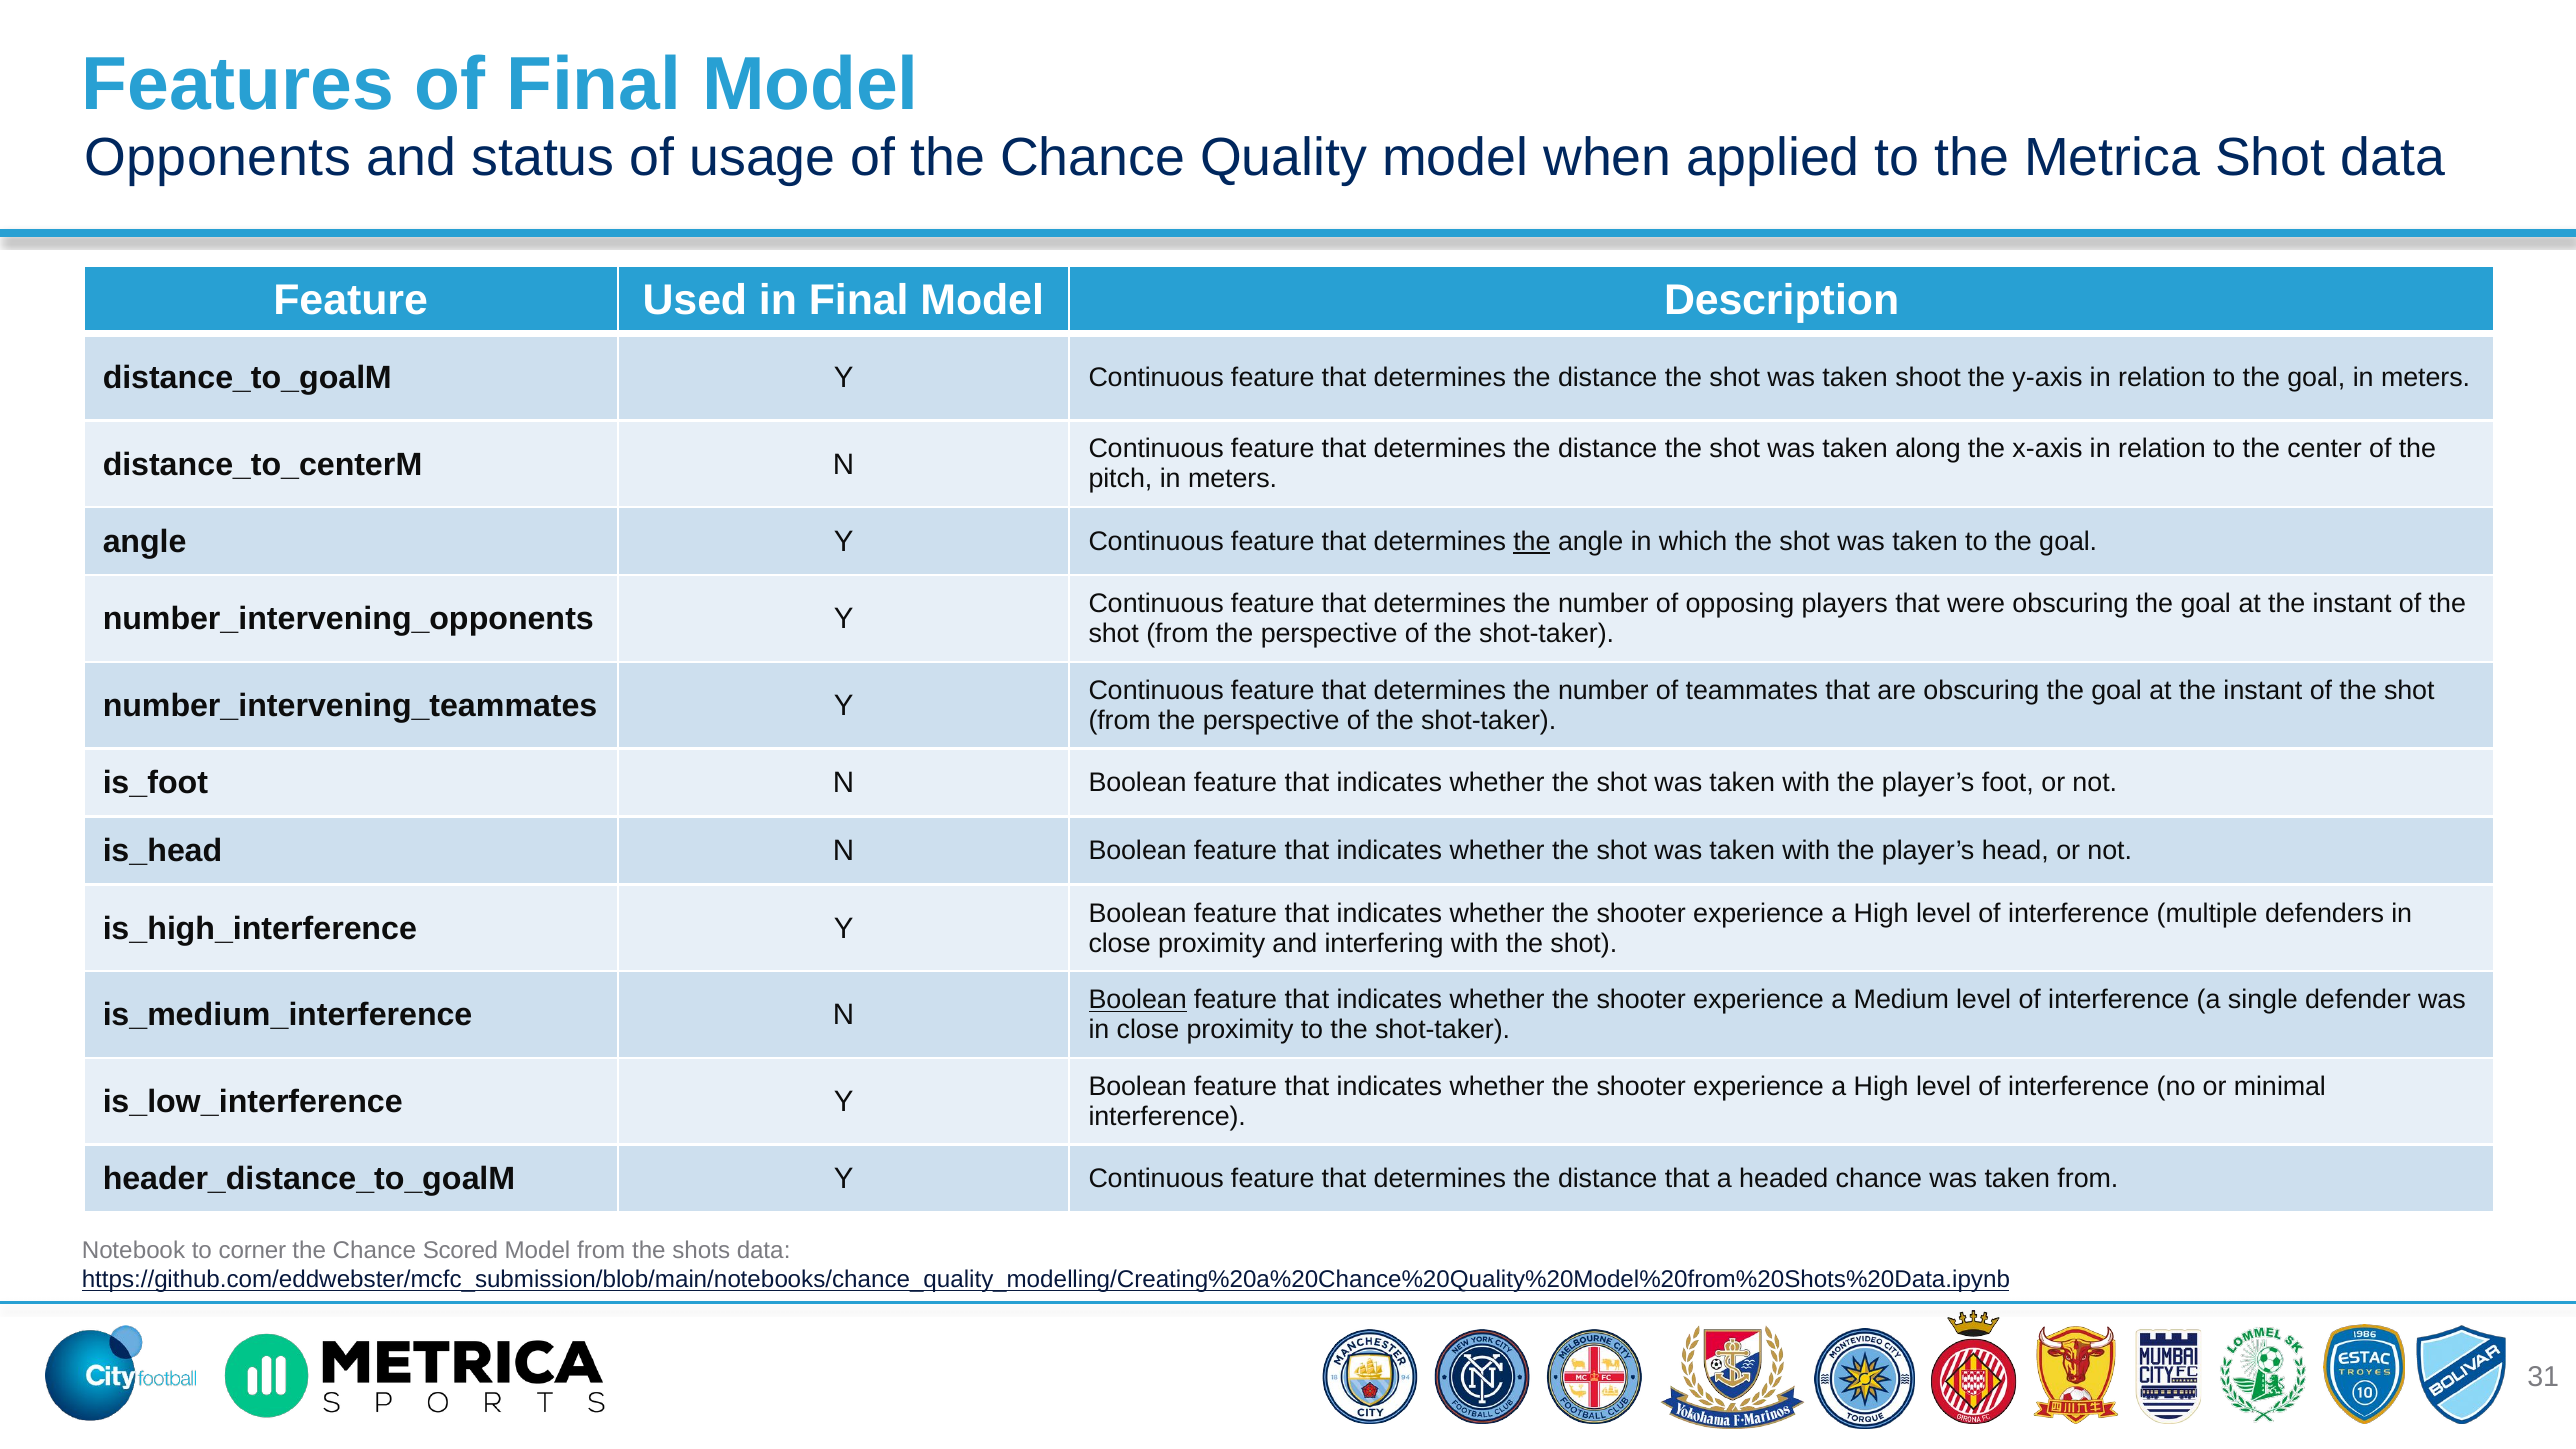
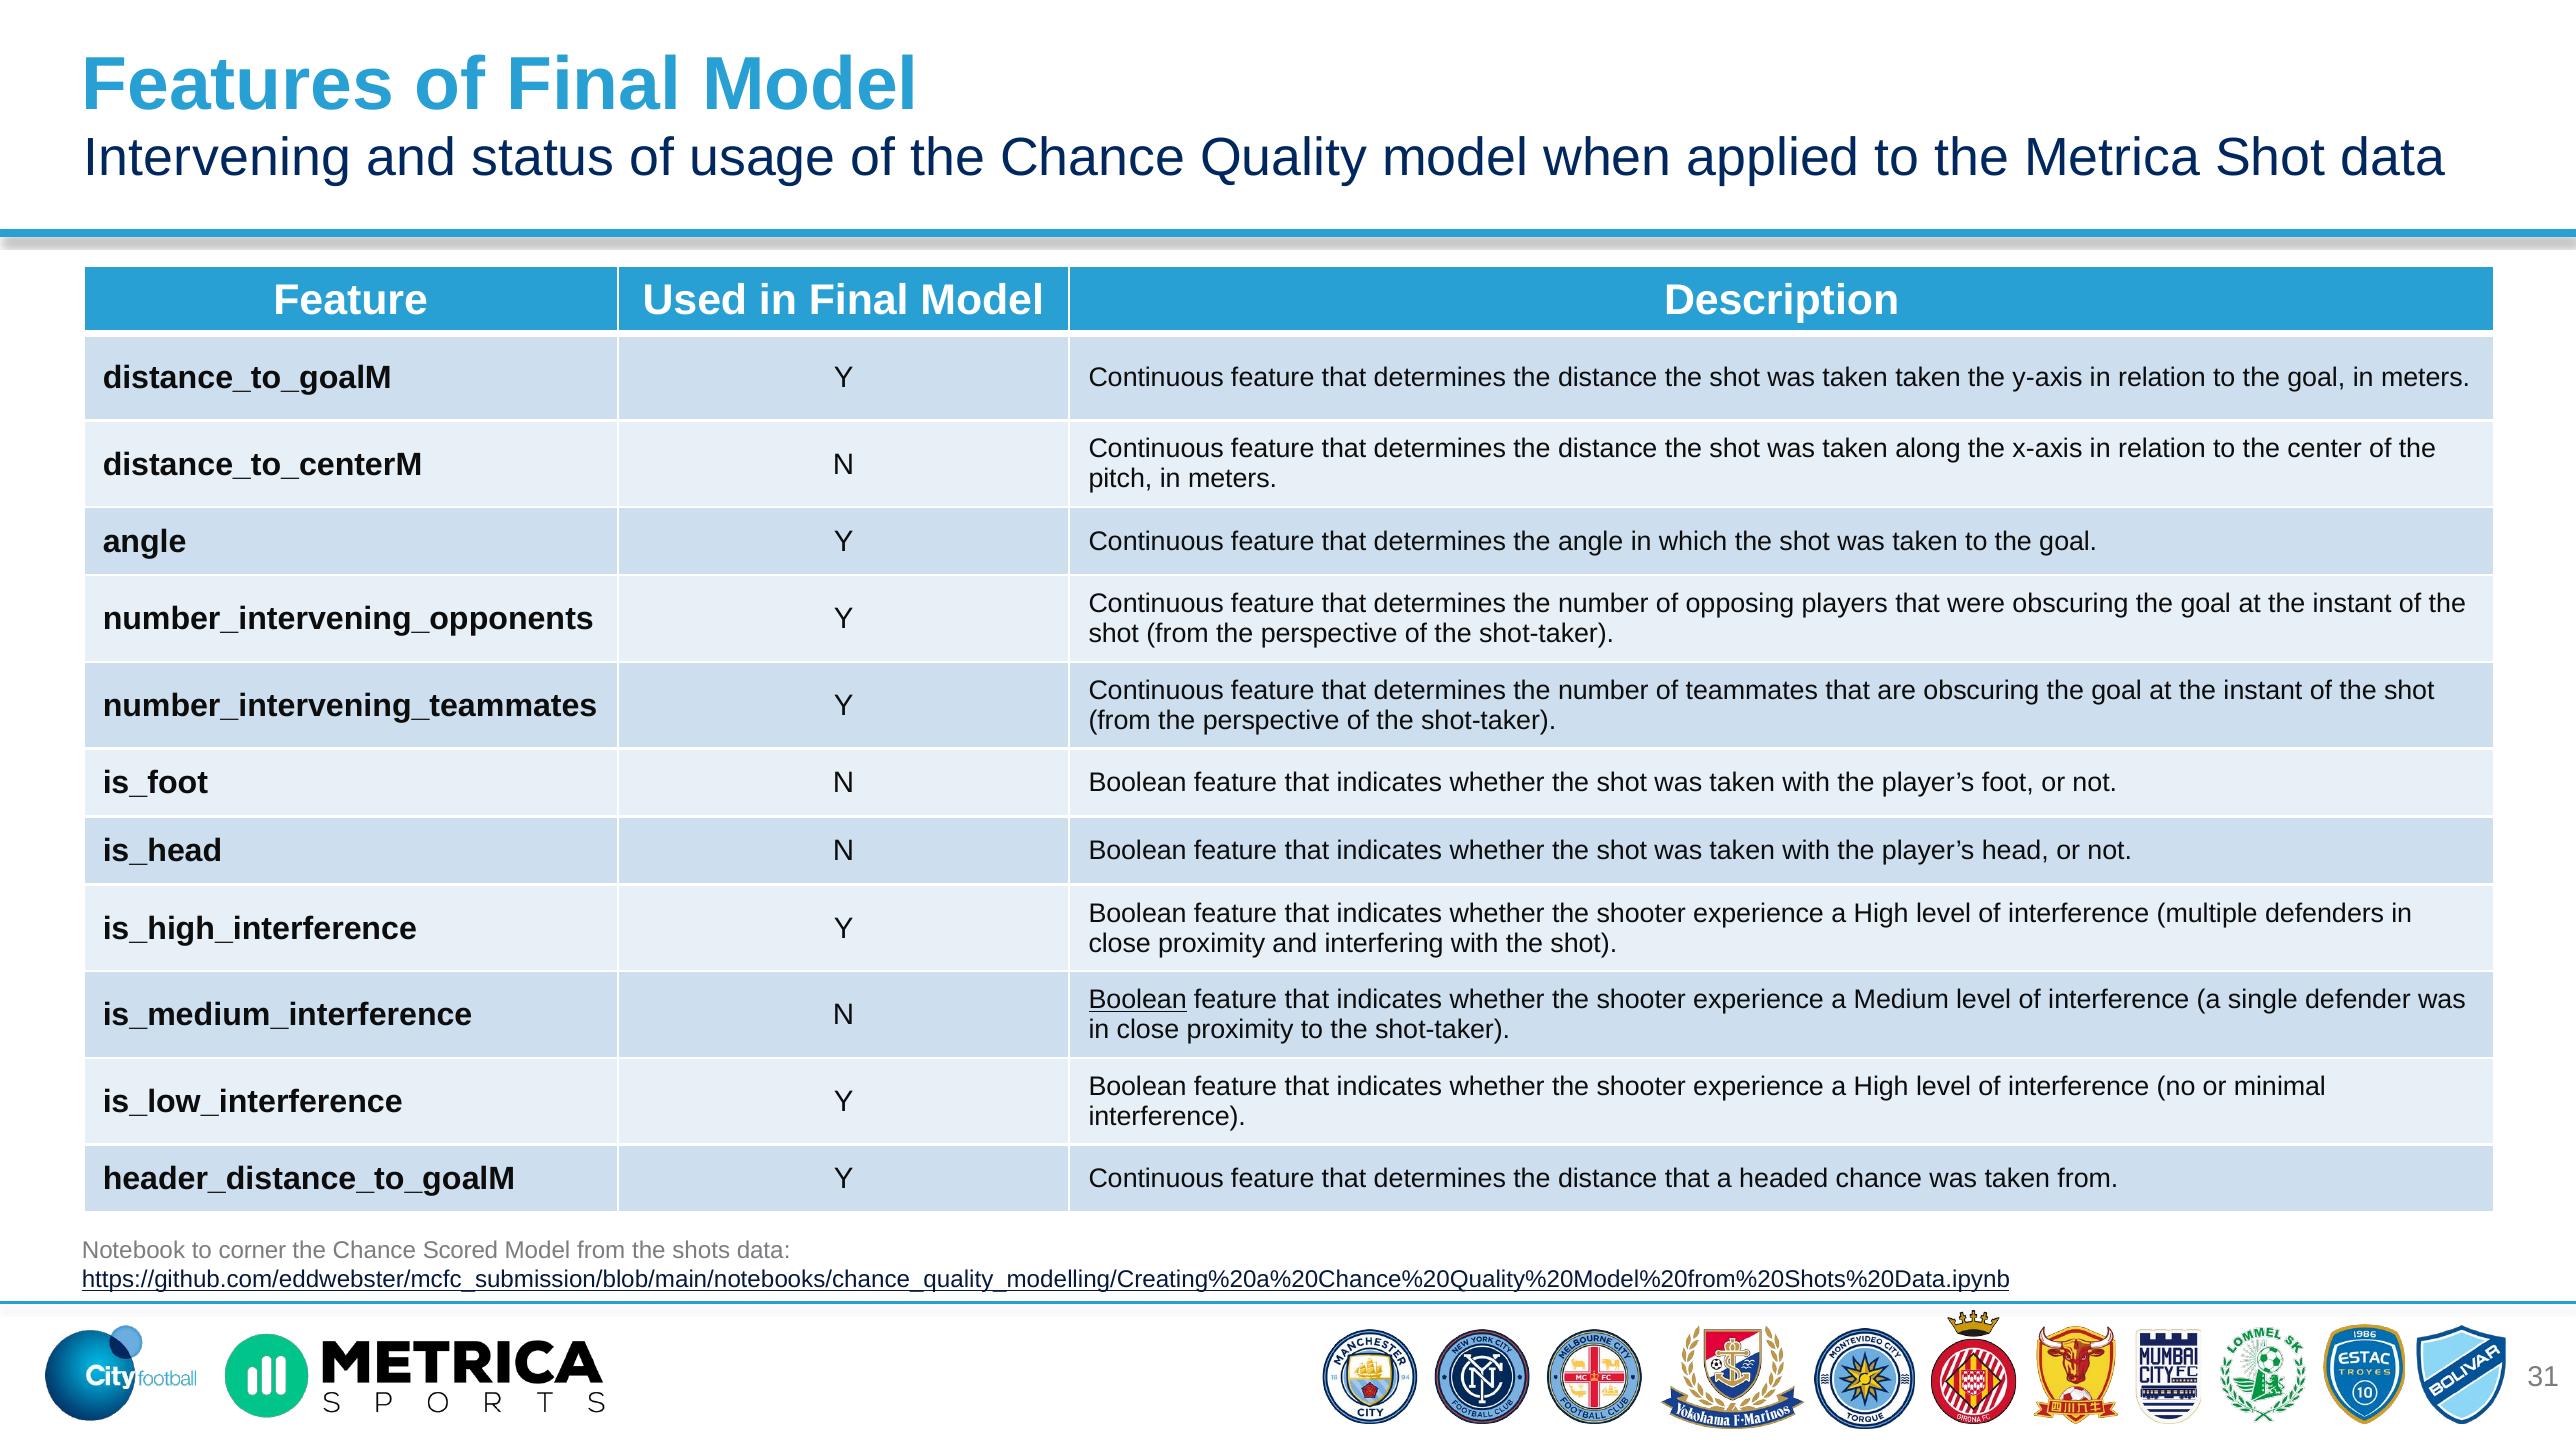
Opponents: Opponents -> Intervening (218, 158)
taken shoot: shoot -> taken (1928, 377)
the underline: present -> none (1532, 541)
